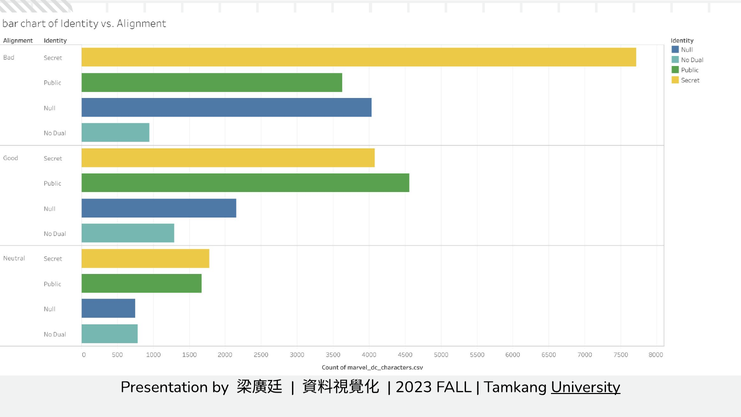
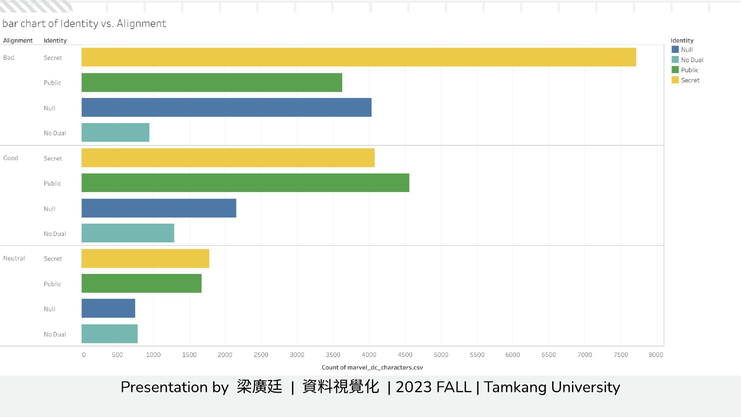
University underline: present -> none (586, 387)
